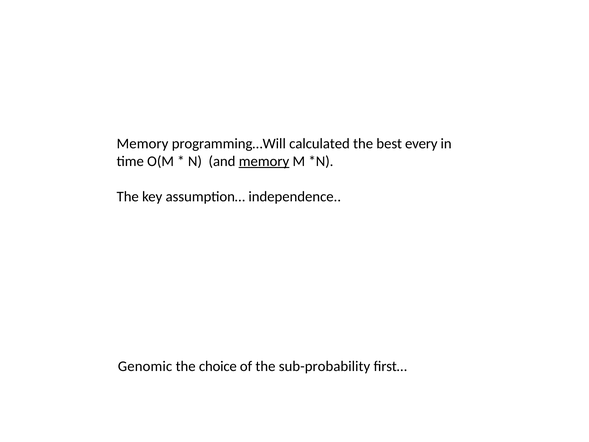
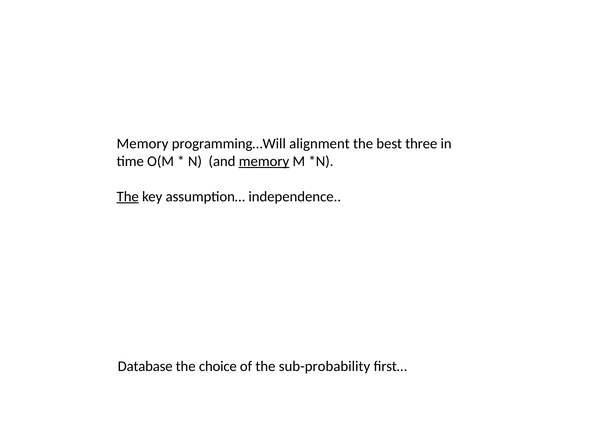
calculated: calculated -> alignment (319, 143)
every: every -> three (421, 143)
The underline: none -> present (128, 196)
Genomic: Genomic -> Database (145, 366)
